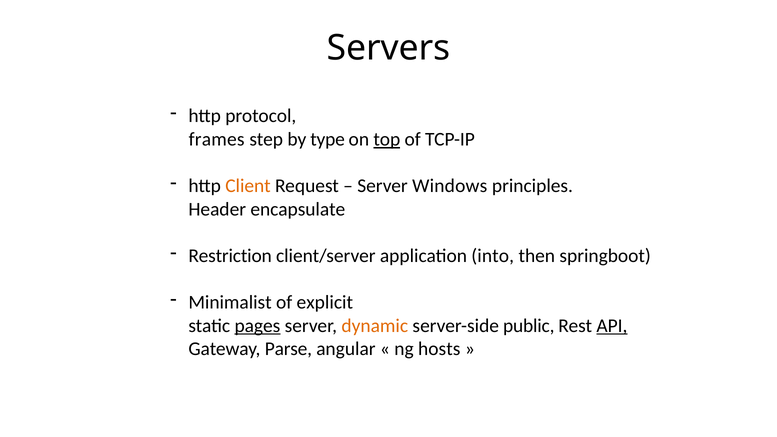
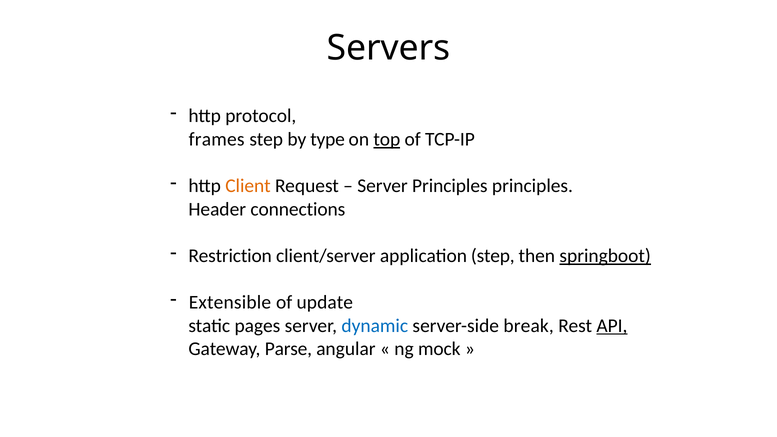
Server Windows: Windows -> Principles (450, 186)
encapsulate: encapsulate -> connections (298, 209)
application into: into -> step (493, 256)
springboot underline: none -> present (605, 256)
Minimalist: Minimalist -> Extensible (230, 303)
explicit: explicit -> update (325, 303)
pages underline: present -> none (257, 326)
dynamic colour: orange -> blue (375, 326)
public: public -> break (529, 326)
hosts: hosts -> mock (439, 349)
